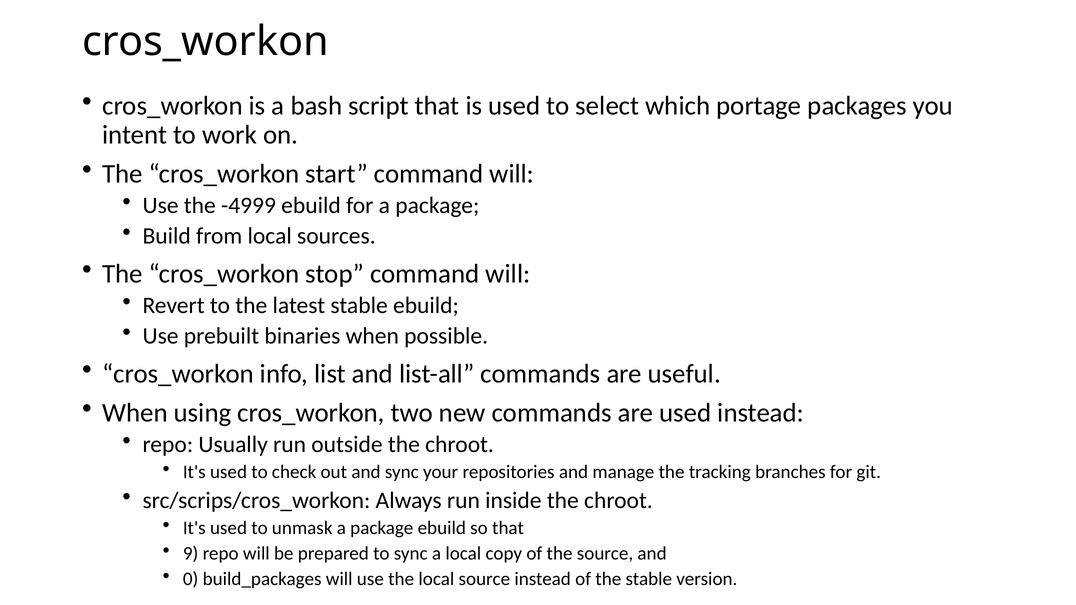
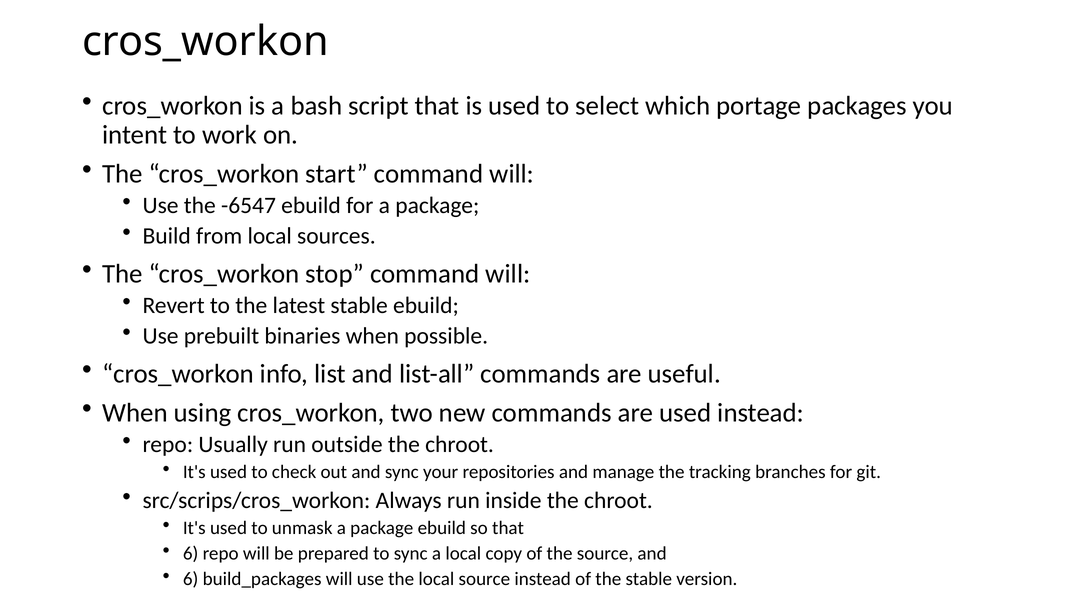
-4999: -4999 -> -6547 (248, 206)
9: 9 -> 6 (191, 554)
0: 0 -> 6 (191, 579)
